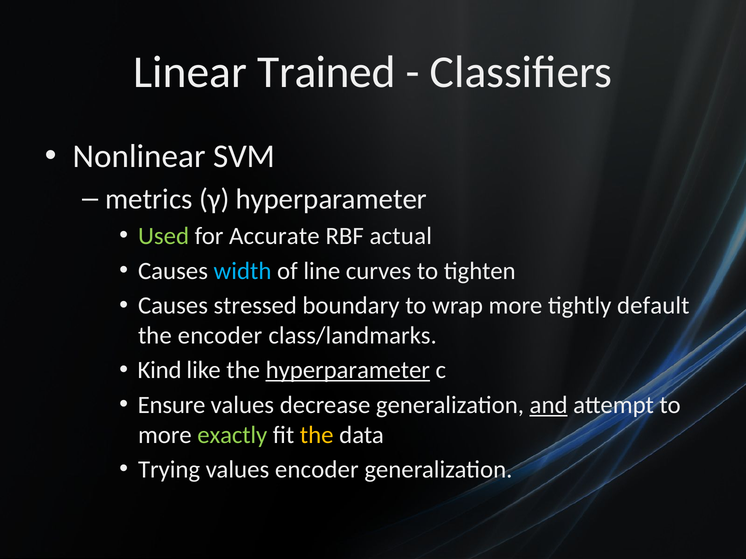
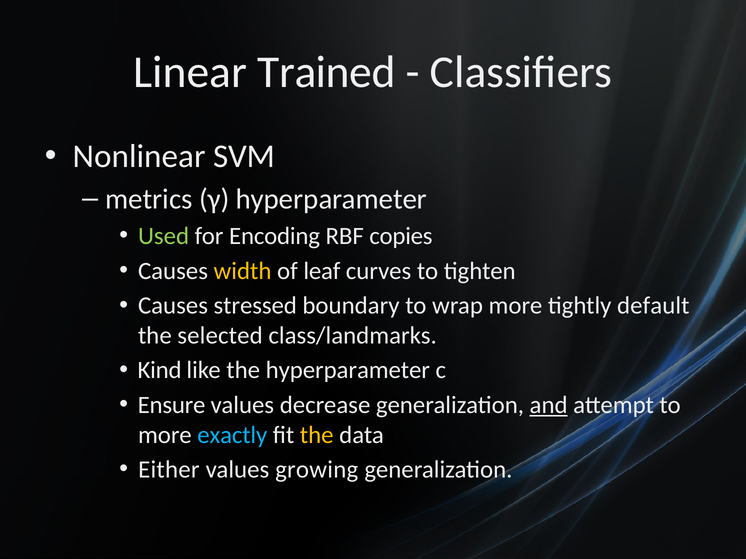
Accurate: Accurate -> Encoding (275, 236)
actual: actual -> copies (401, 236)
width colour: light blue -> yellow (243, 271)
line: line -> leaf (322, 271)
the encoder: encoder -> selected (220, 336)
hyperparameter underline: present -> none (348, 371)
exactly colour: light green -> light blue (232, 435)
Trying: Trying -> Either (169, 470)
values encoder: encoder -> growing (317, 470)
